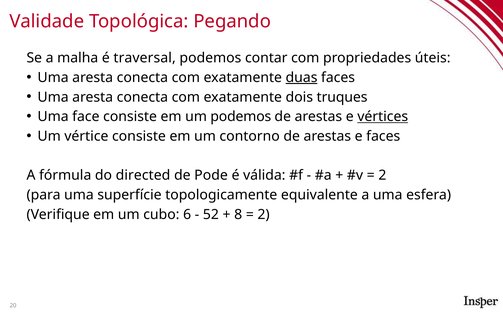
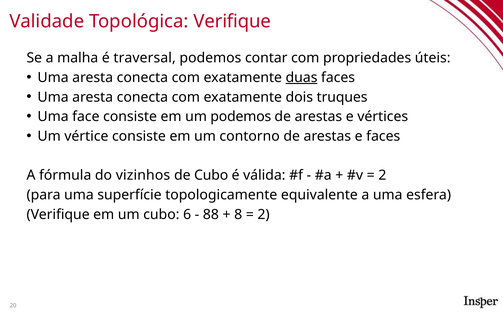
Topológica Pegando: Pegando -> Verifique (232, 21)
vértices underline: present -> none (383, 117)
directed: directed -> vizinhos (143, 176)
de Pode: Pode -> Cubo (211, 176)
52: 52 -> 88 (211, 215)
